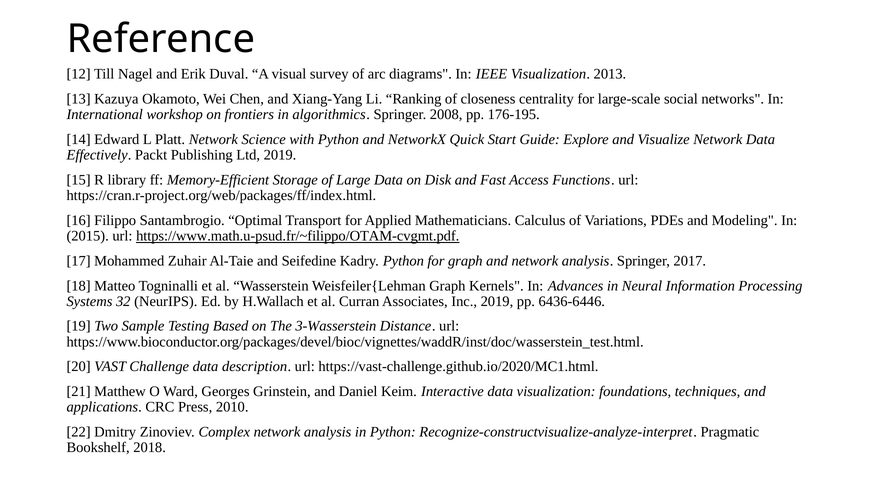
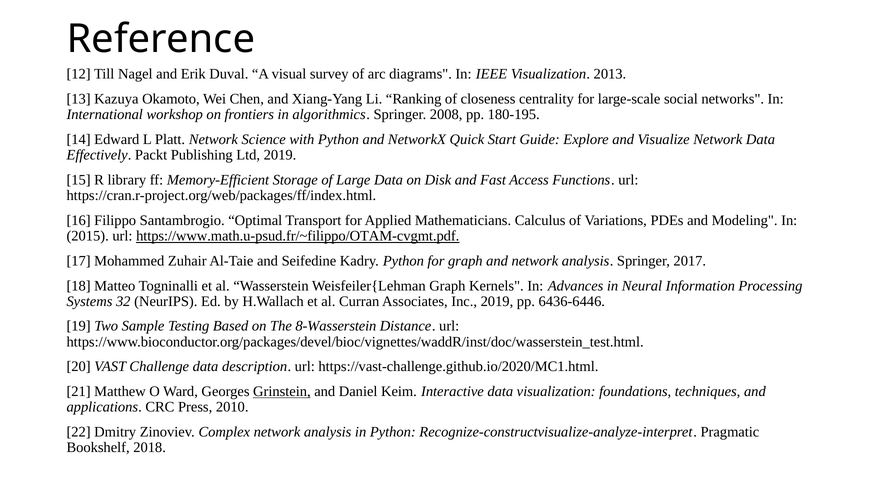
176-195: 176-195 -> 180-195 (514, 115)
3-Wasserstein: 3-Wasserstein -> 8-Wasserstein (336, 326)
Grinstein underline: none -> present (282, 392)
